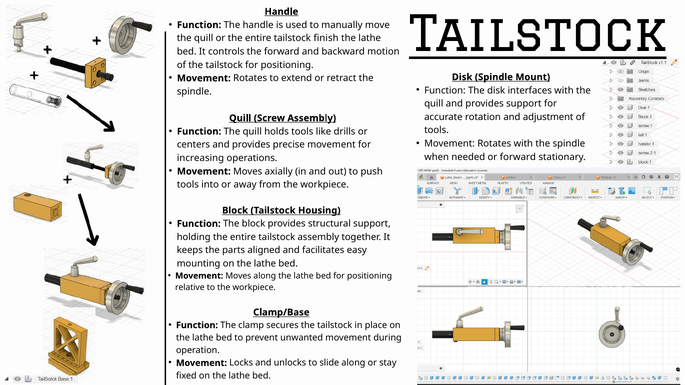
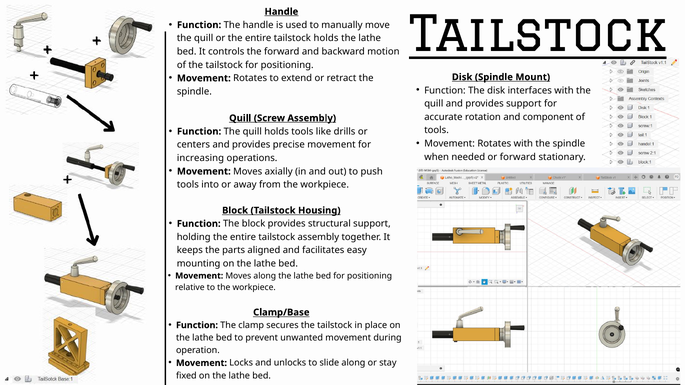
tailstock finish: finish -> holds (326, 38)
adjustment: adjustment -> component (548, 117)
